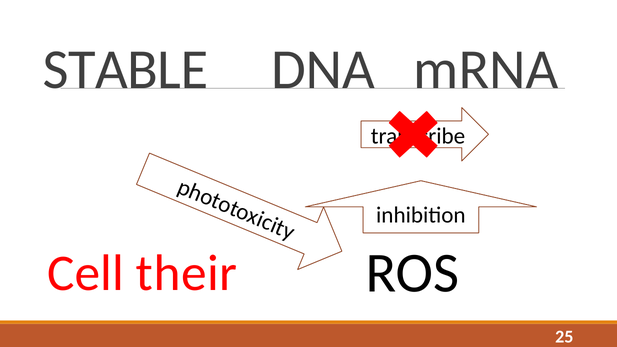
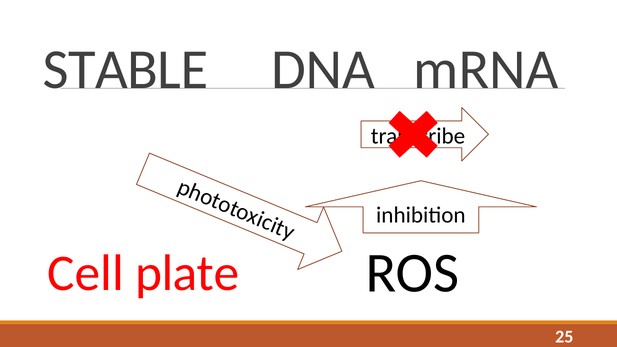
their: their -> plate (187, 273)
